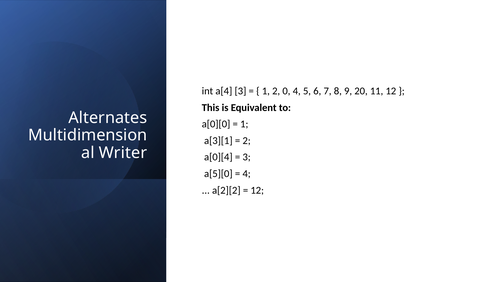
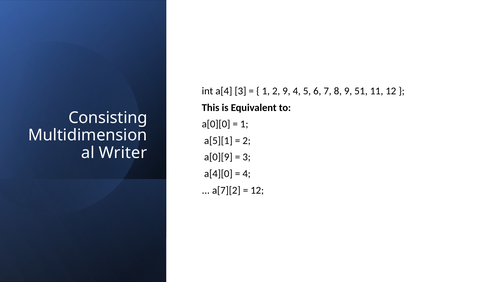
2 0: 0 -> 9 (286, 91)
20: 20 -> 51 (361, 91)
Alternates: Alternates -> Consisting (108, 118)
a[3][1: a[3][1 -> a[5][1 (218, 141)
a[0][4: a[0][4 -> a[0][9 (218, 157)
a[5][0: a[5][0 -> a[4][0 (218, 174)
a[2][2: a[2][2 -> a[7][2 (226, 190)
